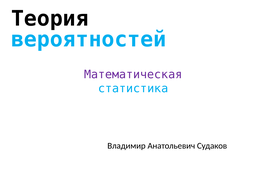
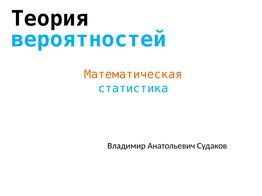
Математическая colour: purple -> orange (133, 75)
